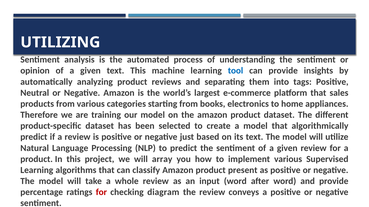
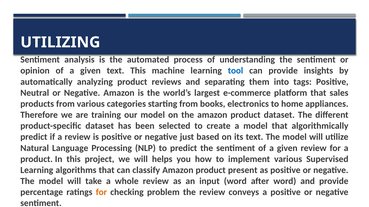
array: array -> helps (162, 159)
for colour: red -> orange (101, 193)
diagram: diagram -> problem (163, 193)
